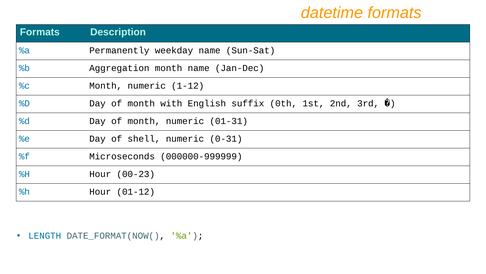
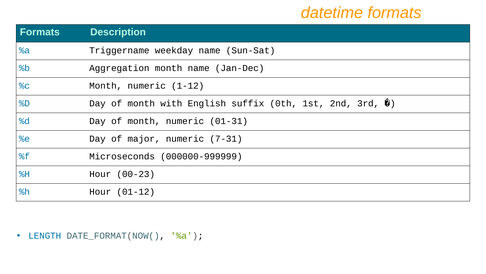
Permanently: Permanently -> Triggername (119, 50)
shell: shell -> major (144, 138)
0-31: 0-31 -> 7-31 (226, 138)
